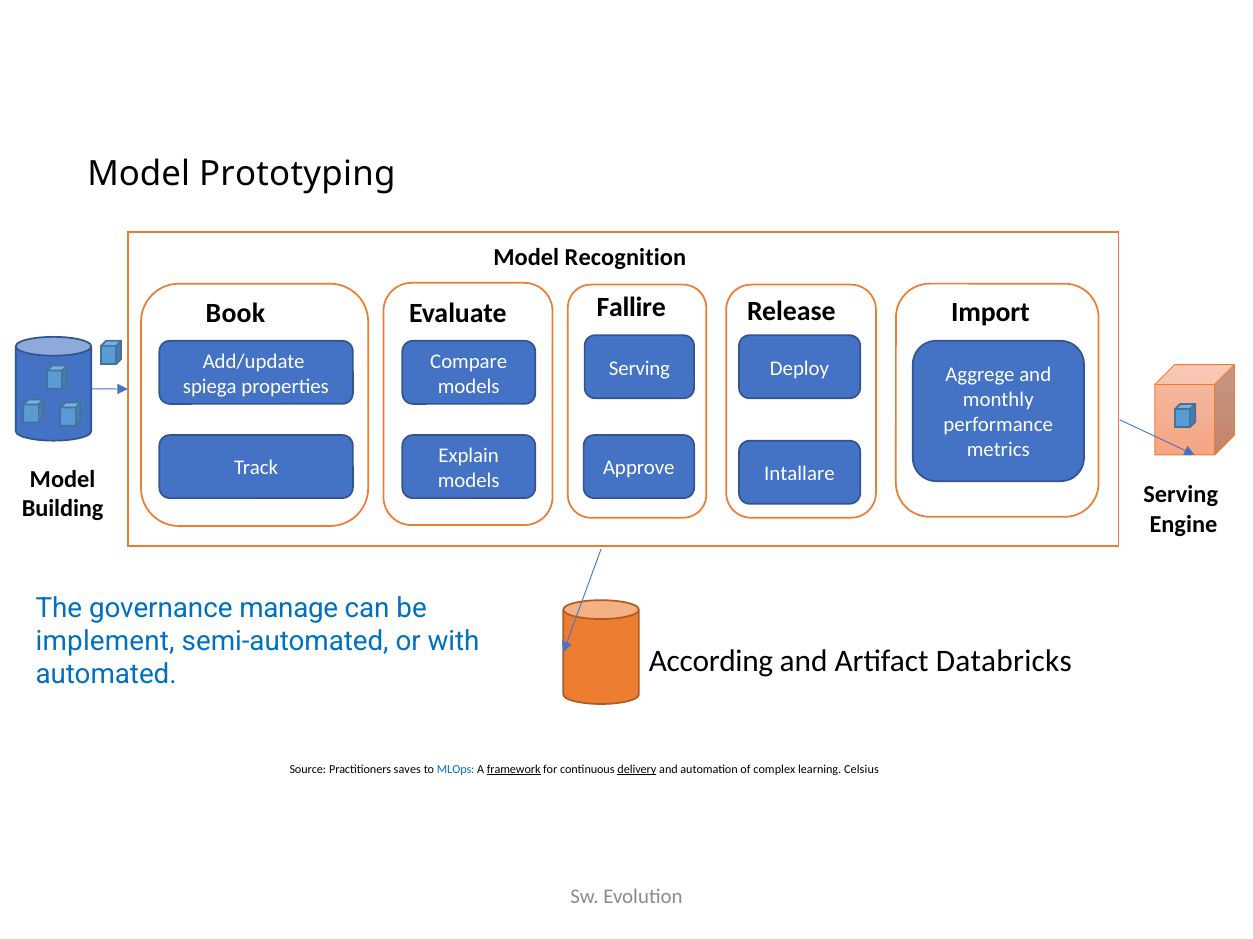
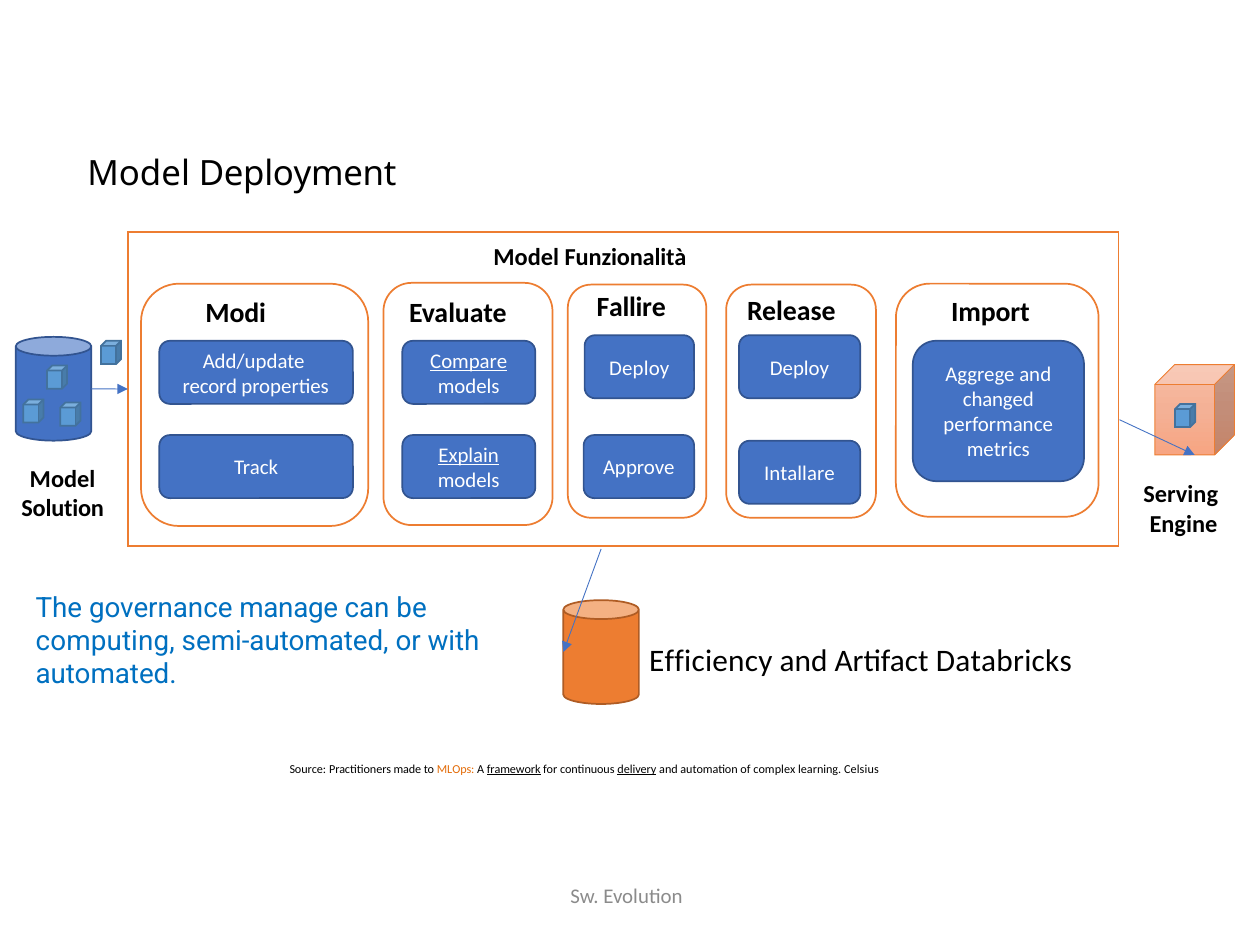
Prototyping: Prototyping -> Deployment (298, 174)
Recognition: Recognition -> Funzionalità (626, 257)
Book: Book -> Modi (236, 313)
Compare underline: none -> present (469, 362)
Serving: Serving -> Deploy (639, 368)
spiega: spiega -> record (210, 387)
monthly: monthly -> changed (998, 400)
Explain underline: none -> present (469, 456)
Building: Building -> Solution (63, 509)
implement: implement -> computing (105, 642)
According: According -> Efficiency (711, 662)
saves: saves -> made (407, 770)
MLOps colour: blue -> orange (456, 770)
